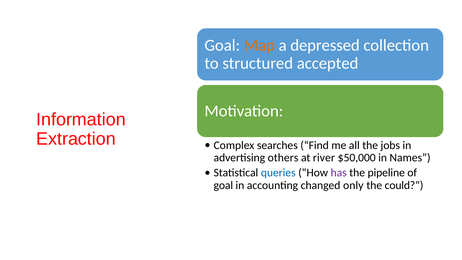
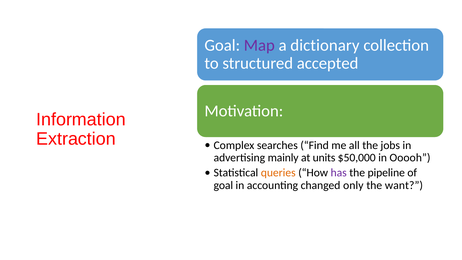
Map colour: orange -> purple (259, 45)
depressed: depressed -> dictionary (325, 45)
others: others -> mainly (283, 158)
river: river -> units (324, 158)
Names: Names -> Ooooh (410, 158)
queries colour: blue -> orange (278, 173)
could: could -> want (404, 185)
